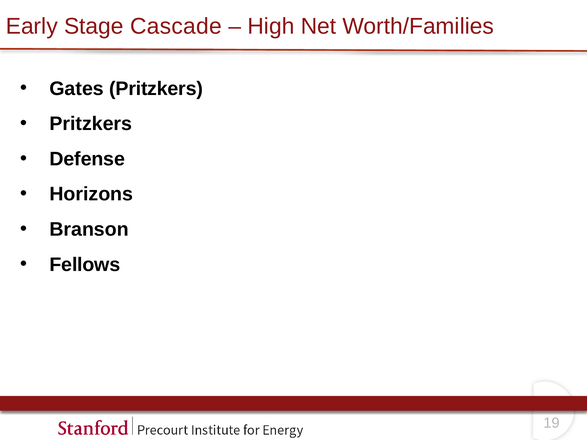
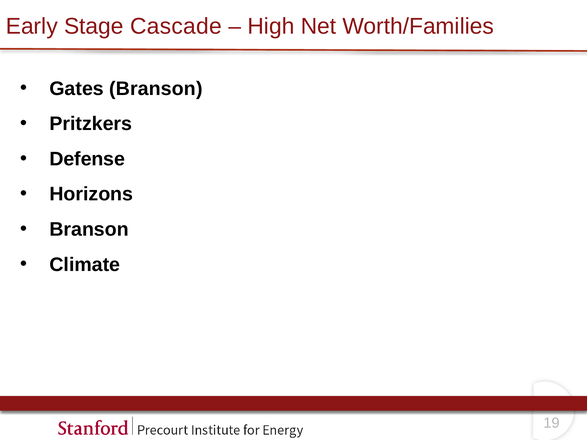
Gates Pritzkers: Pritzkers -> Branson (156, 89)
Fellows: Fellows -> Climate (85, 265)
